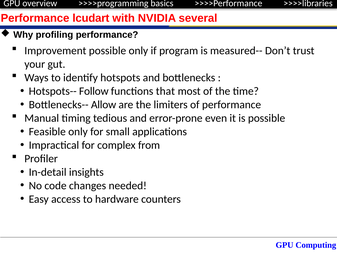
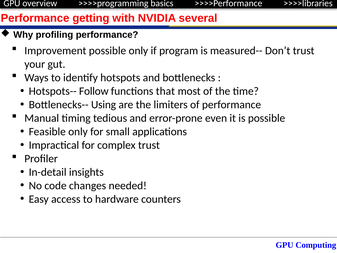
lcudart: lcudart -> getting (91, 18)
Allow: Allow -> Using (104, 105)
complex from: from -> trust (149, 145)
